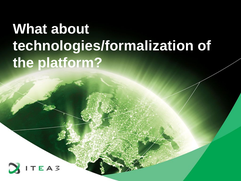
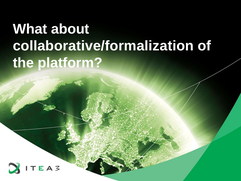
technologies/formalization: technologies/formalization -> collaborative/formalization (103, 46)
